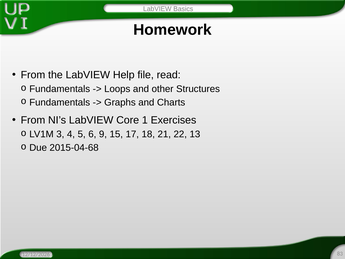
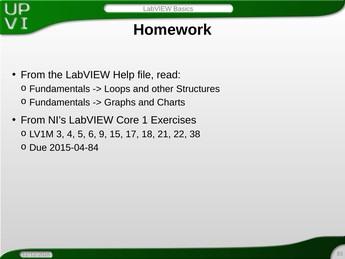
13: 13 -> 38 (195, 134)
2015-04-68: 2015-04-68 -> 2015-04-84 (74, 148)
